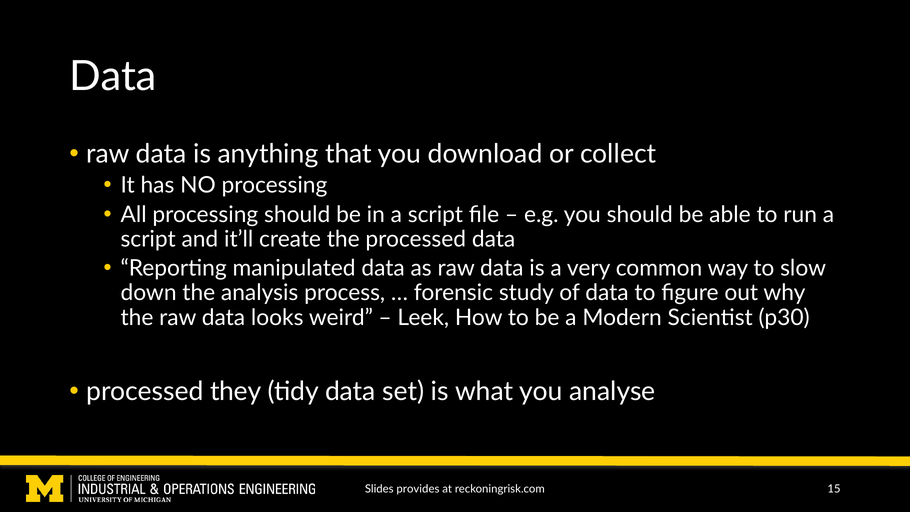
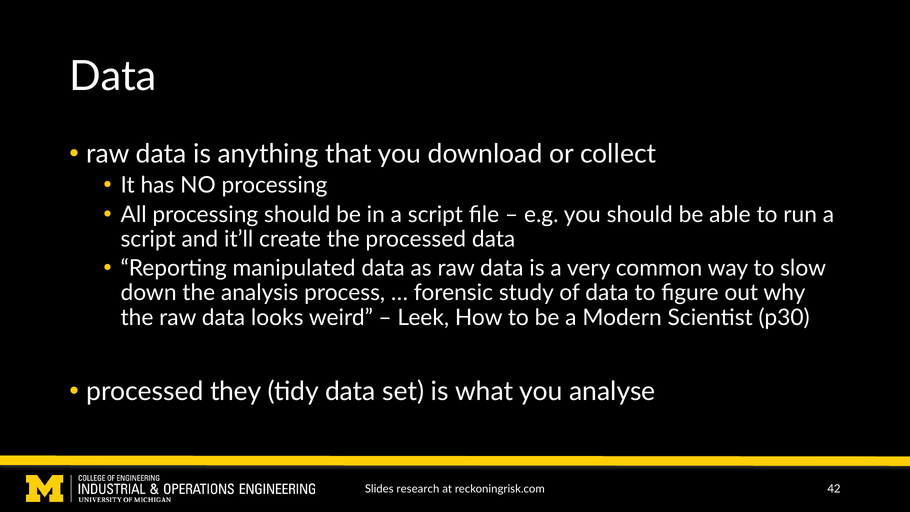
provides: provides -> research (418, 489)
15: 15 -> 42 (834, 489)
